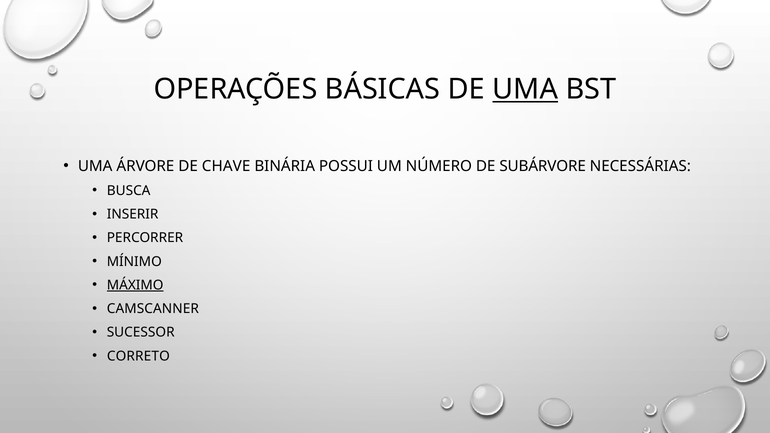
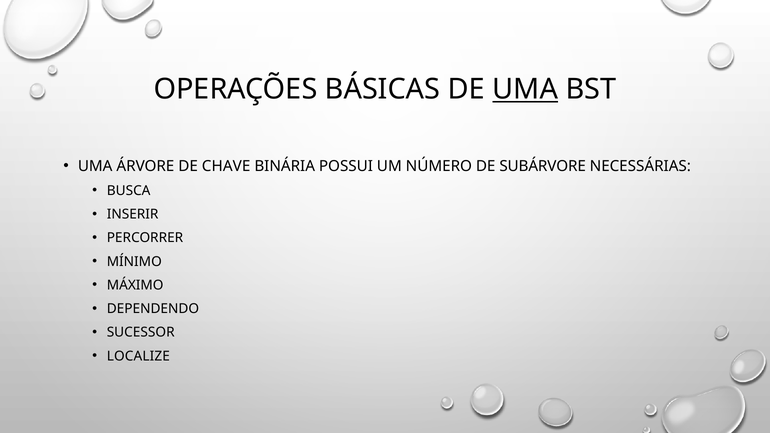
MÁXIMO underline: present -> none (135, 285)
CAMSCANNER: CAMSCANNER -> DEPENDENDO (153, 309)
CORRETO: CORRETO -> LOCALIZE (138, 356)
